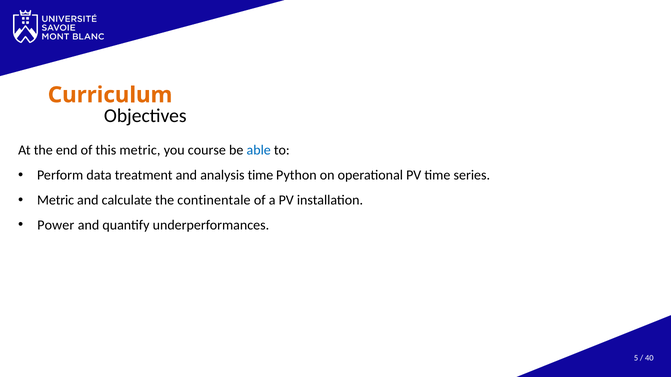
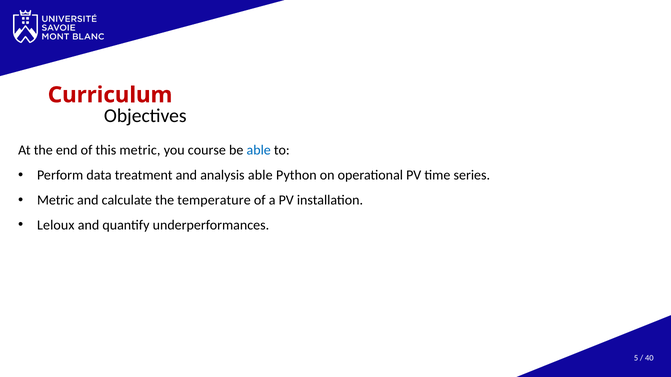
Curriculum colour: orange -> red (110, 95)
analysis time: time -> able (260, 175)
continentale: continentale -> temperature (214, 200)
Power: Power -> Leloux (56, 225)
